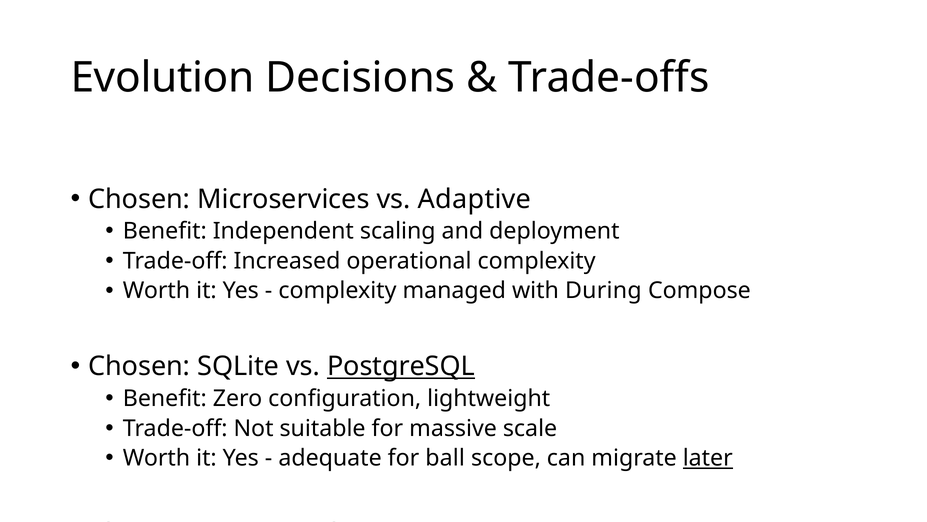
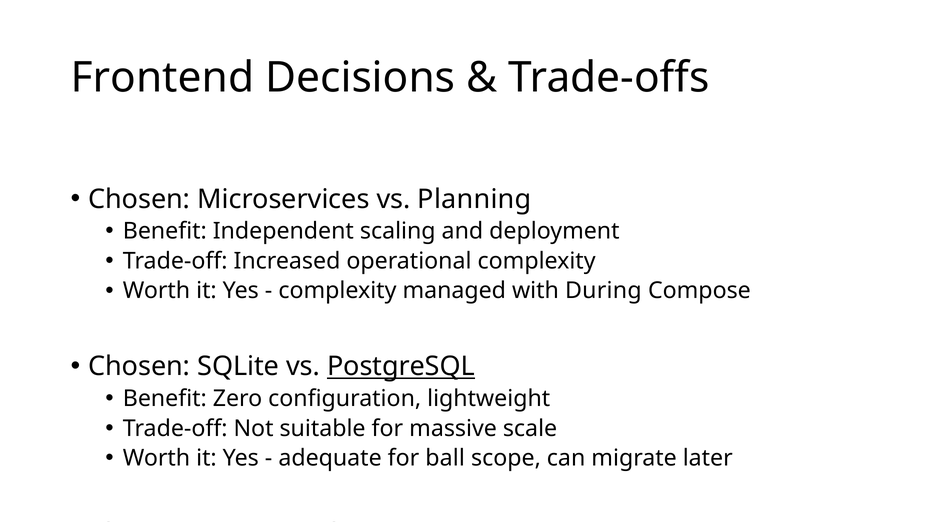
Evolution: Evolution -> Frontend (162, 78)
Adaptive: Adaptive -> Planning (474, 199)
later underline: present -> none (708, 458)
